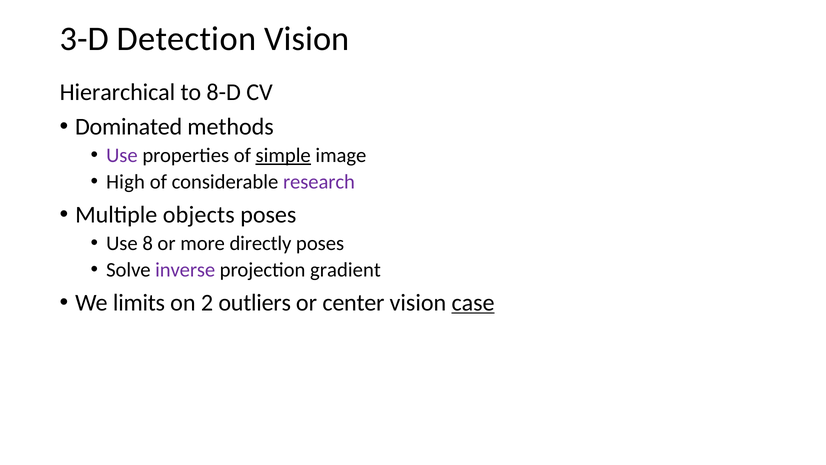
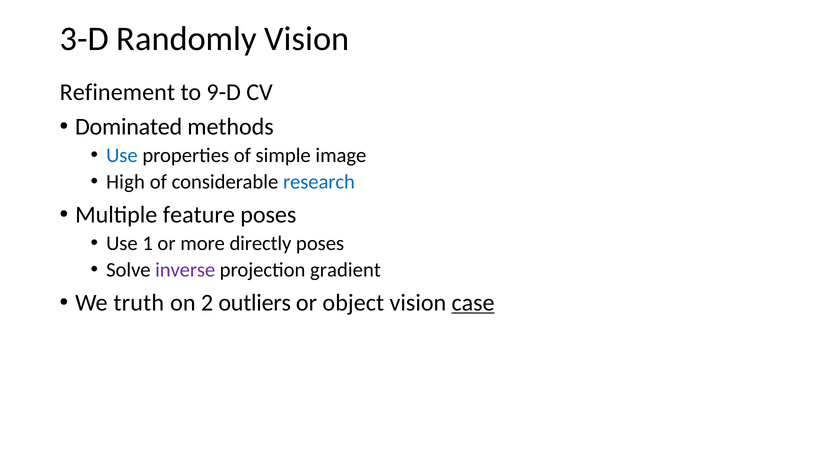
Detection: Detection -> Randomly (187, 39)
Hierarchical: Hierarchical -> Refinement (117, 92)
8-D: 8-D -> 9-D (224, 92)
Use colour: purple -> blue (122, 155)
simple underline: present -> none (283, 155)
research colour: purple -> blue (319, 182)
objects: objects -> feature (199, 215)
8: 8 -> 1 (148, 243)
limits: limits -> truth (139, 302)
center: center -> object (353, 302)
